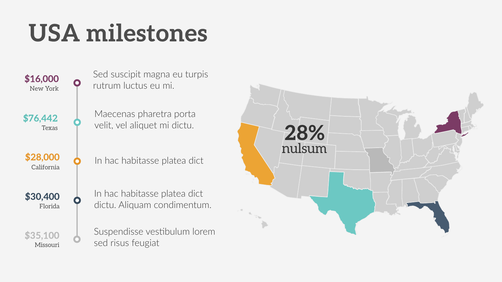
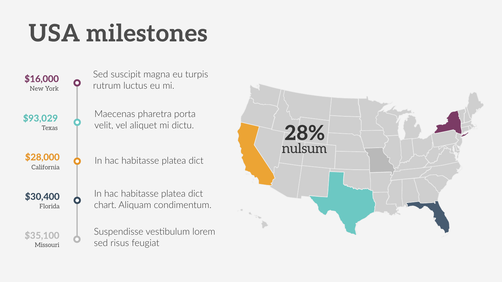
$76,442: $76,442 -> $93,029 (40, 119)
dictu: dictu -> chart (105, 205)
